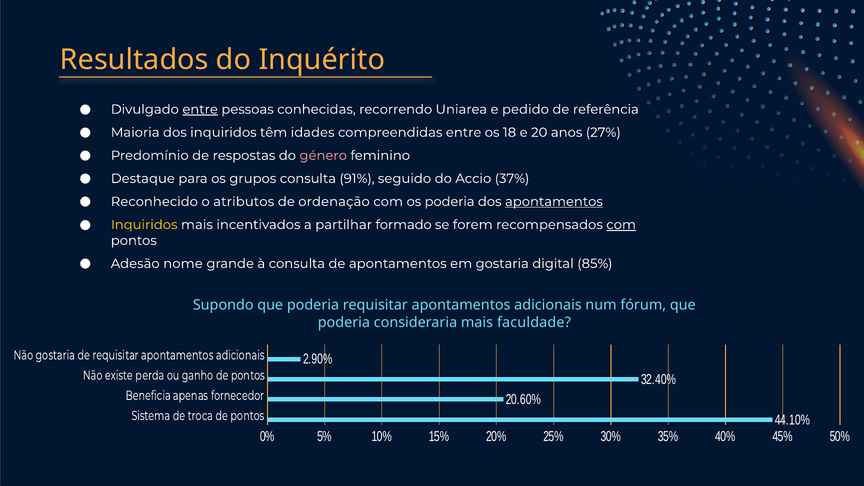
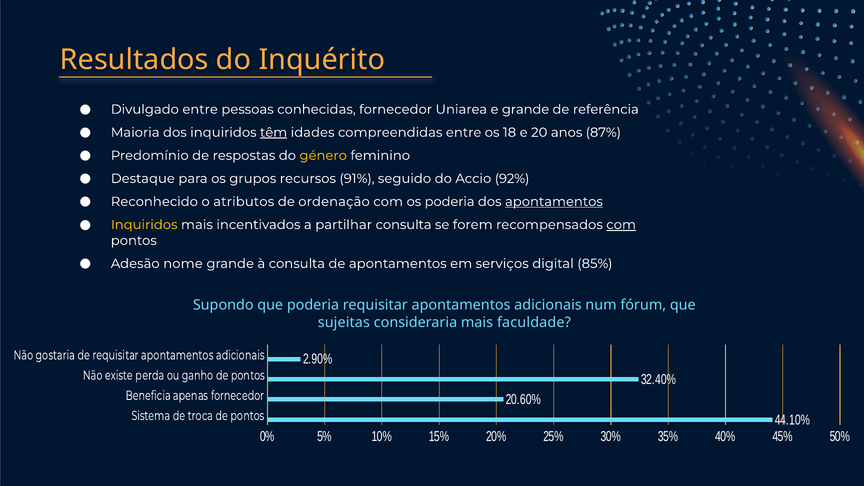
entre underline: present -> none (200, 109)
conhecidas recorrendo: recorrendo -> fornecedor (396, 109)
e pedido: pedido -> grande (526, 109)
têm underline: none -> present (274, 132)
27%: 27% -> 87% (603, 132)
género colour: pink -> yellow (323, 156)
grupos consulta: consulta -> recursos (308, 179)
37%: 37% -> 92% (512, 179)
partilhar formado: formado -> consulta (404, 225)
em gostaria: gostaria -> serviços (502, 264)
poderia: poderia -> sujeitas (344, 322)
